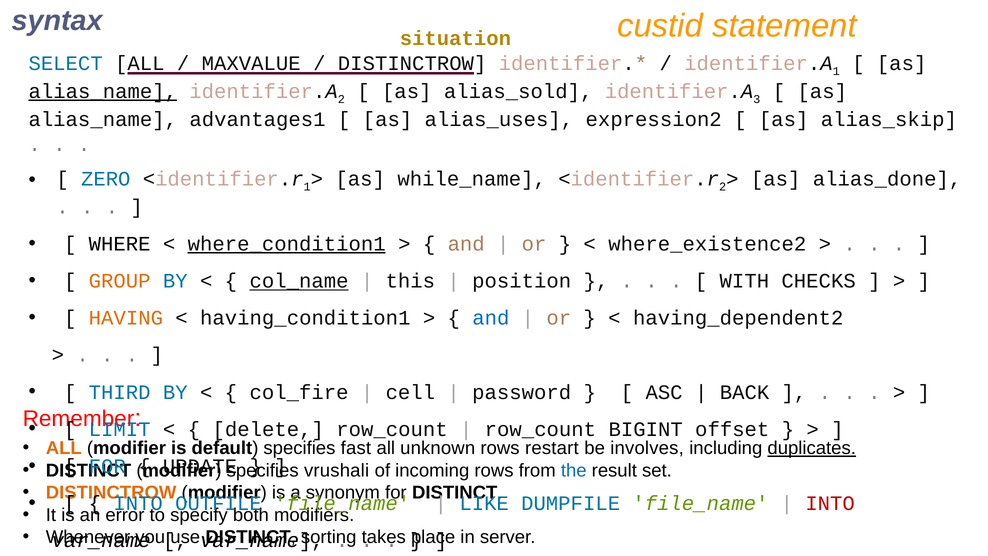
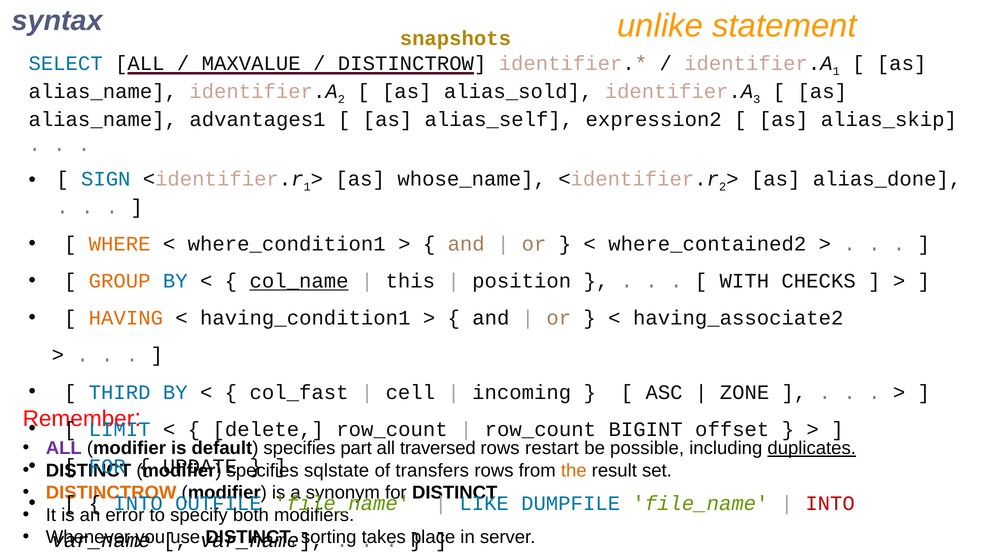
custid: custid -> unlike (660, 26)
situation: situation -> snapshots (455, 39)
alias_name underline: present -> none (103, 91)
alias_uses: alias_uses -> alias_self (499, 119)
ZERO: ZERO -> SIGN (106, 179)
while_name: while_name -> whose_name (472, 179)
WHERE colour: black -> orange (120, 244)
where_condition1 underline: present -> none (287, 244)
where_existence2: where_existence2 -> where_contained2 (707, 244)
and colour: blue -> black (491, 318)
having_dependent2: having_dependent2 -> having_associate2 (738, 318)
col_fire: col_fire -> col_fast (299, 392)
password: password -> incoming (522, 392)
BACK: BACK -> ZONE (744, 392)
ALL colour: orange -> purple (64, 448)
fast: fast -> part (356, 448)
unknown: unknown -> traversed (438, 448)
involves: involves -> possible (647, 448)
vrushali: vrushali -> sqlstate (337, 470)
incoming: incoming -> transfers (432, 470)
the colour: blue -> orange (574, 470)
